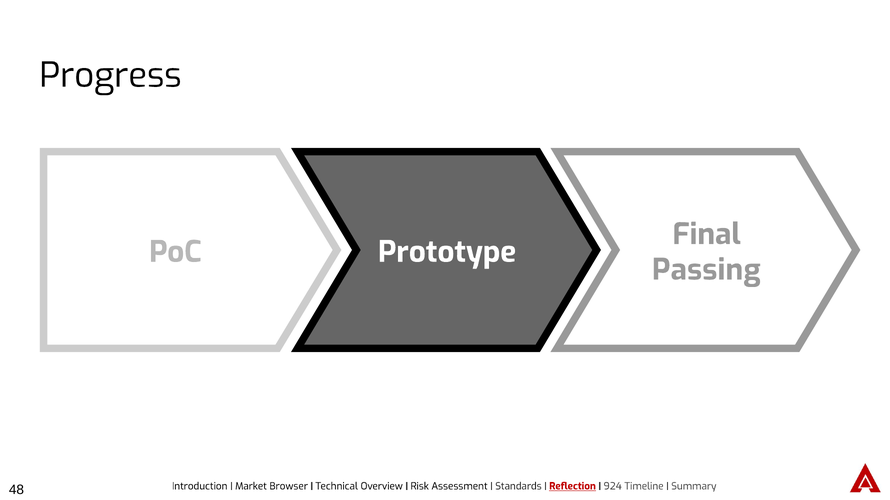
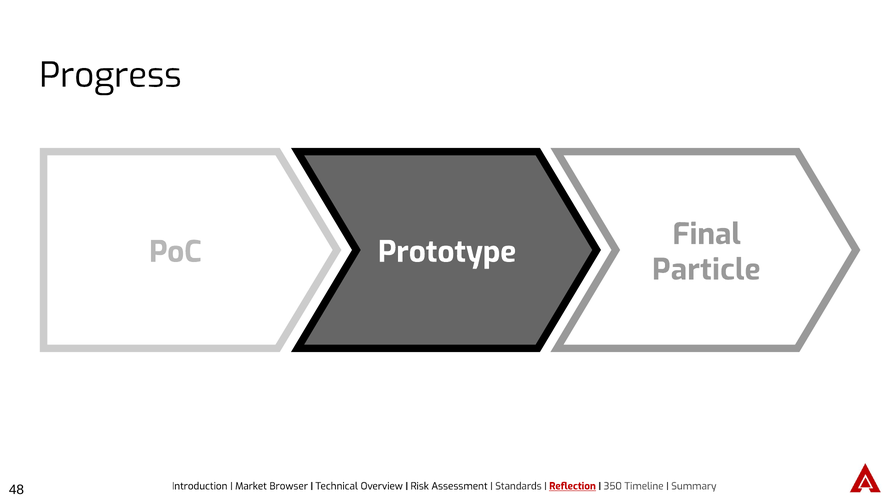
Passing: Passing -> Particle (706, 270)
924: 924 -> 350 (613, 487)
